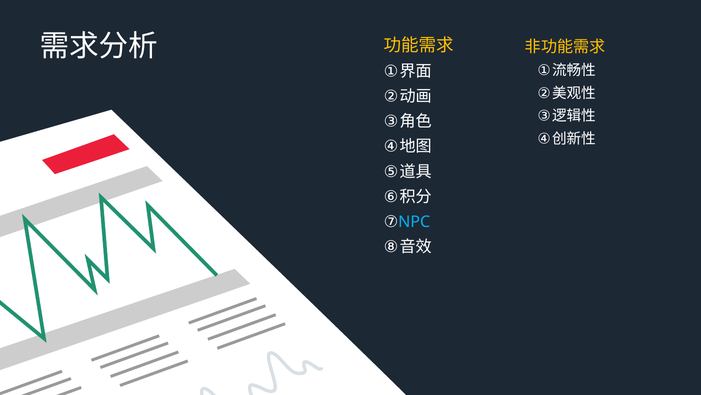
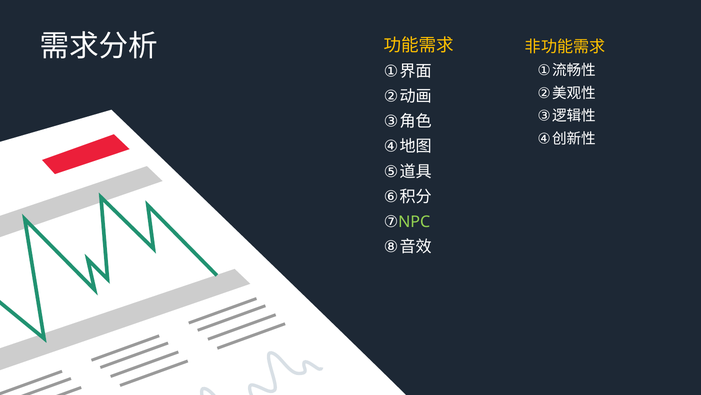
NPC colour: light blue -> light green (414, 222)
